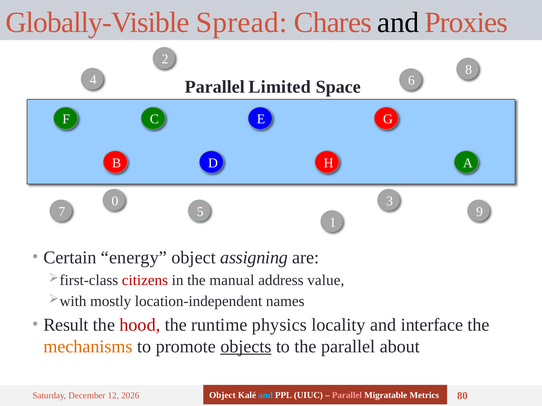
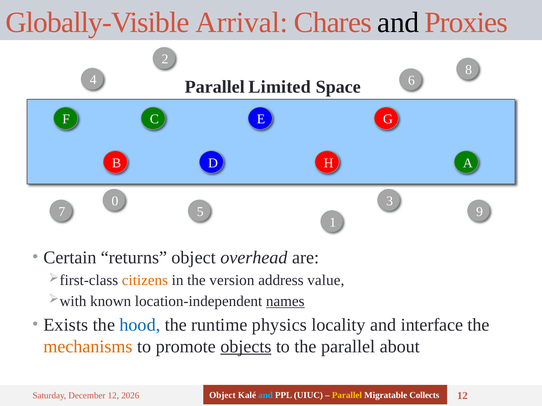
Spread: Spread -> Arrival (242, 22)
energy: energy -> returns (134, 258)
assigning: assigning -> overhead (254, 258)
citizens colour: red -> orange (145, 280)
manual: manual -> version (232, 280)
mostly: mostly -> known (111, 302)
names underline: none -> present (285, 302)
Result: Result -> Exists (66, 325)
hood colour: red -> blue (140, 325)
Parallel colour: pink -> yellow (347, 396)
Metrics: Metrics -> Collects (424, 396)
80: 80 -> 12 (462, 396)
